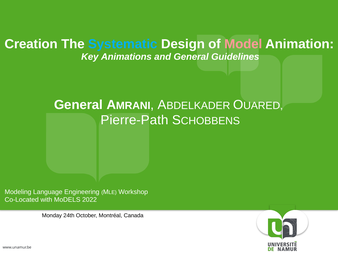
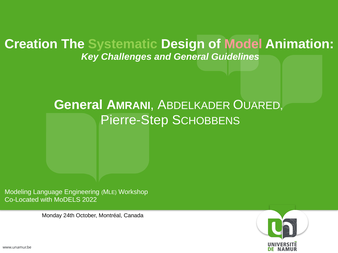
Systematic colour: light blue -> light green (123, 44)
Animations: Animations -> Challenges (126, 57)
Pierre-Path: Pierre-Path -> Pierre-Step (135, 120)
